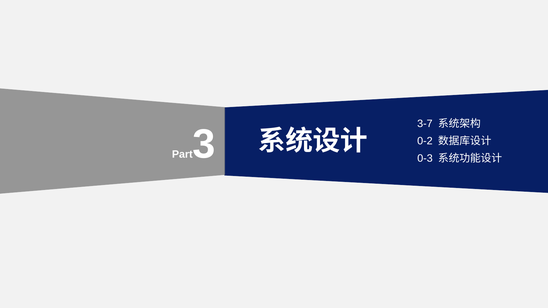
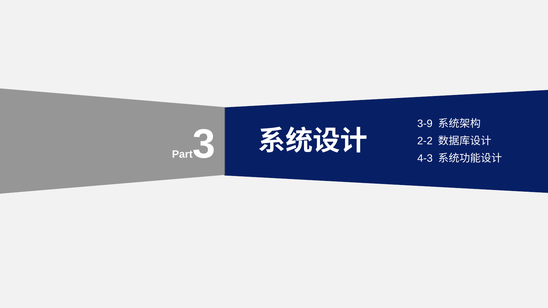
3-7: 3-7 -> 3-9 (425, 124)
0-2: 0-2 -> 2-2 (425, 141)
0-3: 0-3 -> 4-3 (425, 159)
